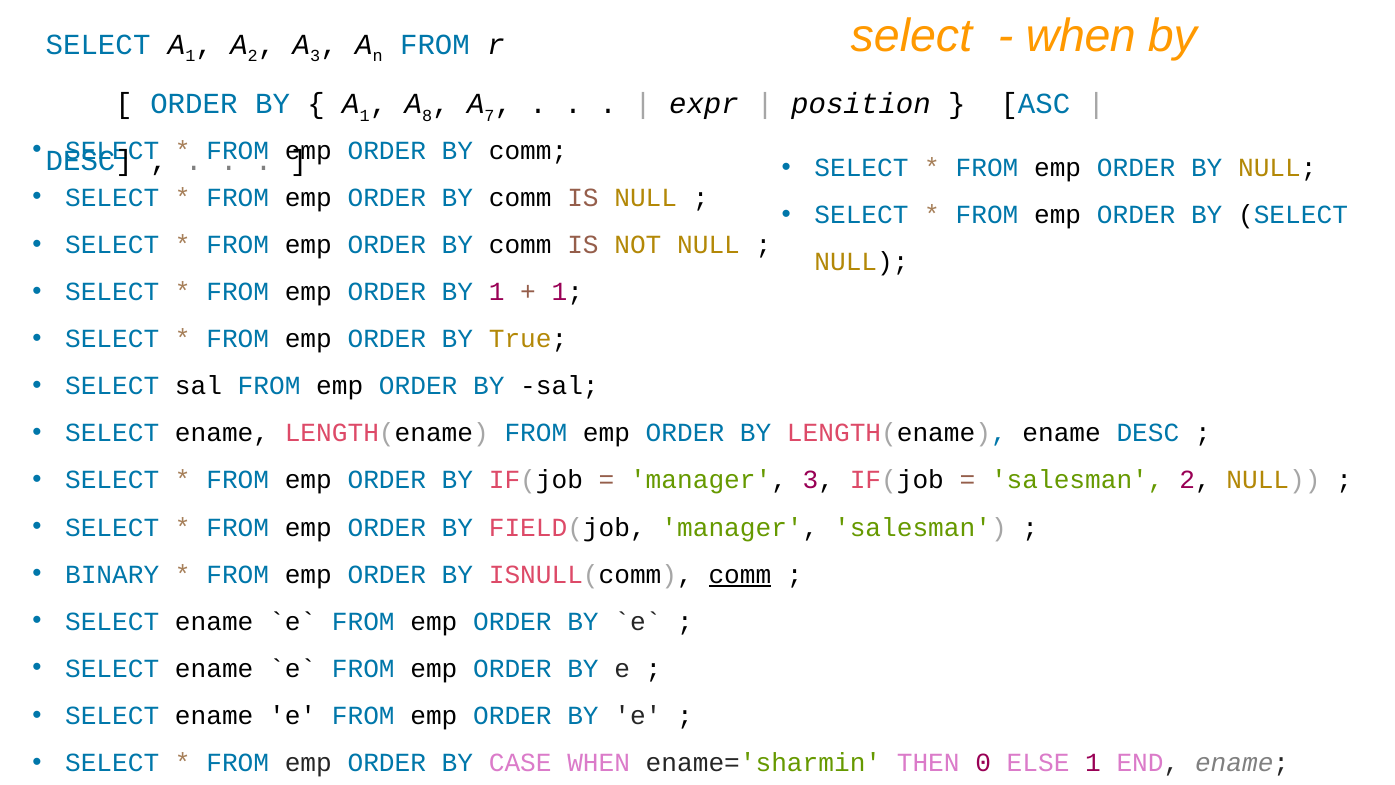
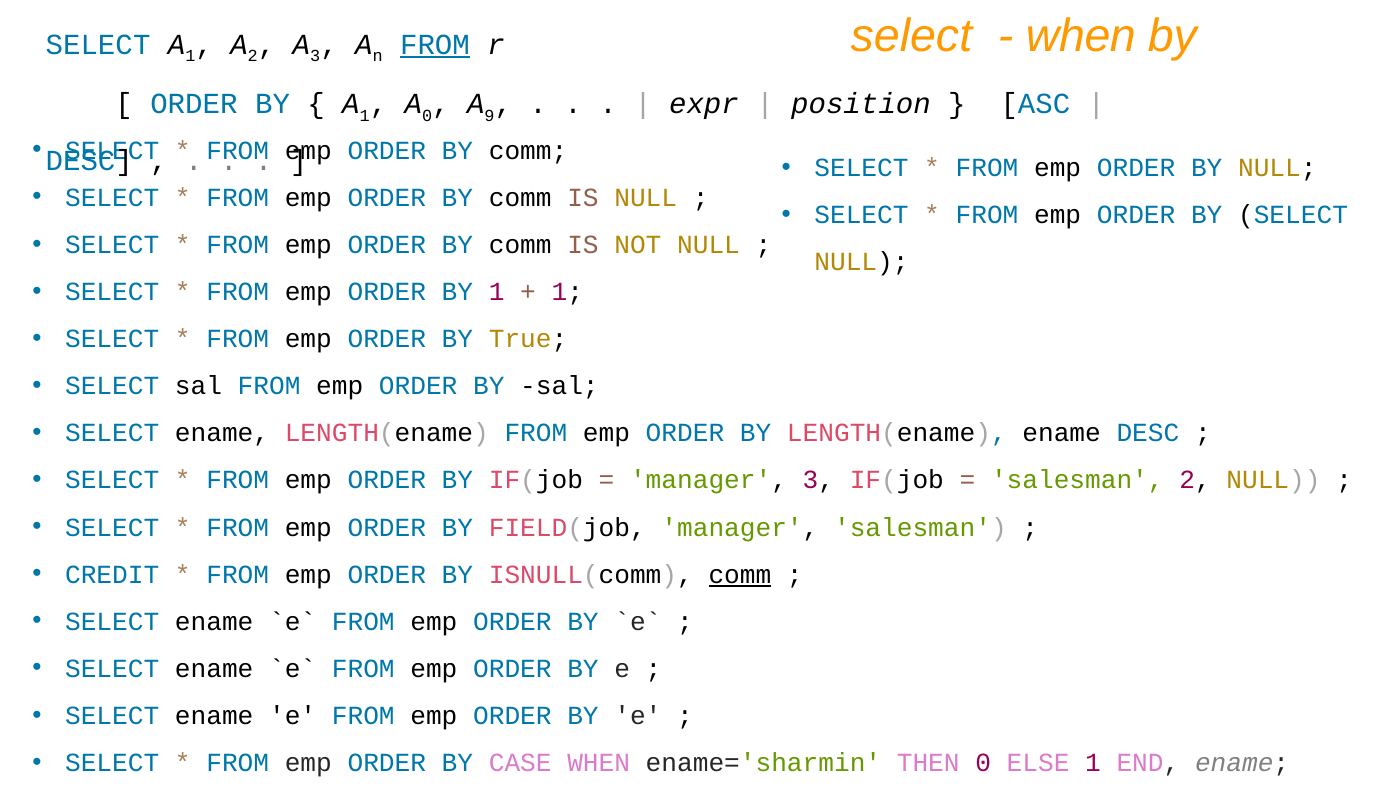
FROM underline: none -> present (435, 45)
8: 8 -> 0 (427, 115)
7: 7 -> 9 (489, 115)
BINARY: BINARY -> CREDIT (112, 574)
